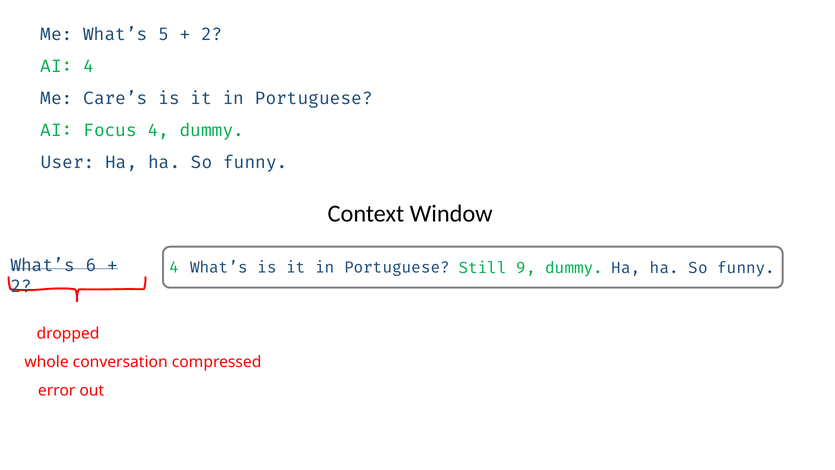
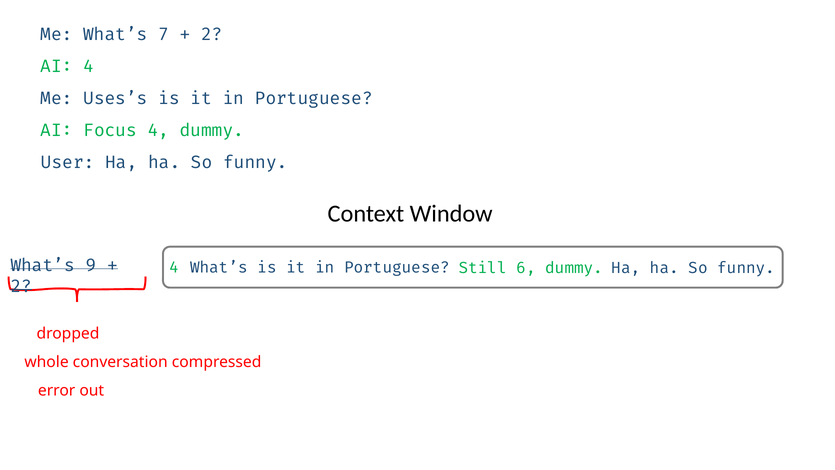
5: 5 -> 7 (164, 34)
Care’s: Care’s -> Uses’s (115, 98)
6: 6 -> 9 (91, 265)
9: 9 -> 6 (526, 268)
